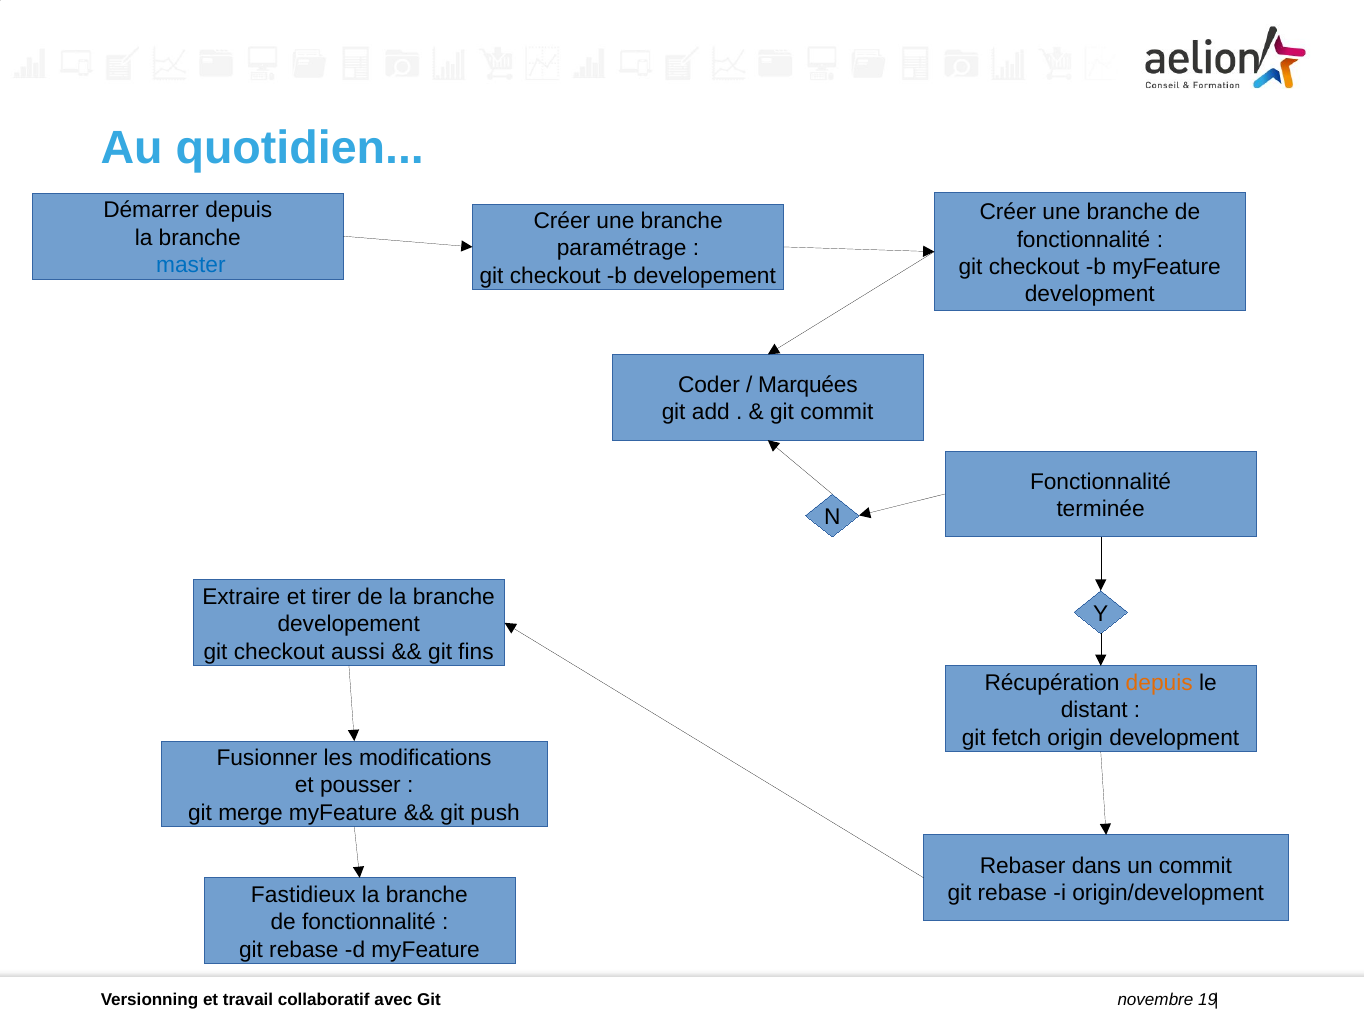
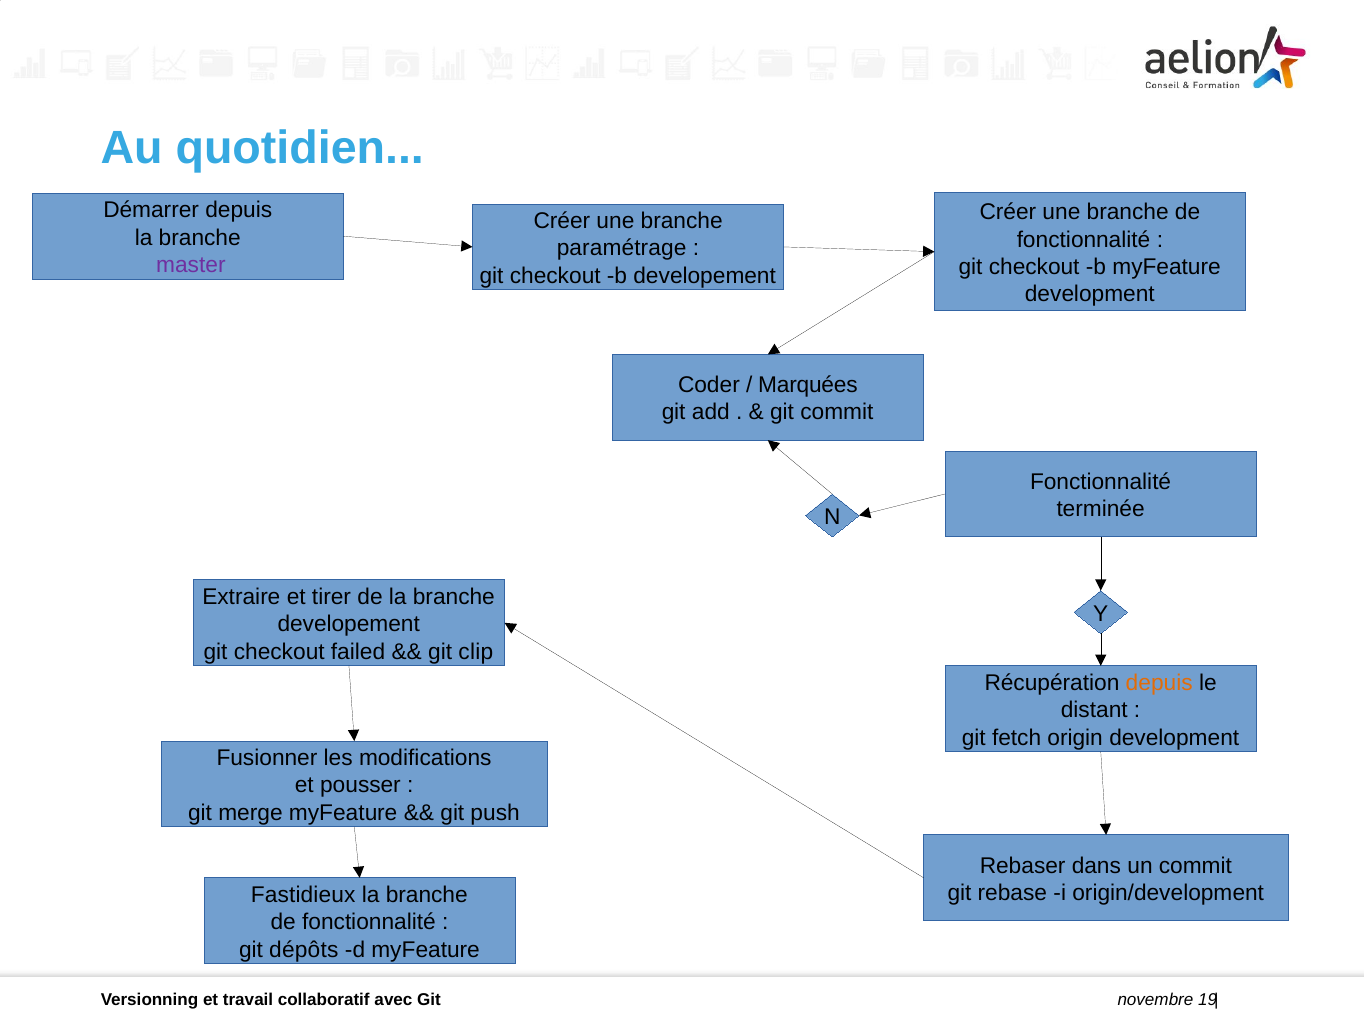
master colour: blue -> purple (191, 265)
aussi: aussi -> failed (358, 652)
fins: fins -> clip (476, 652)
rebase: rebase -> dépôts (304, 950)
